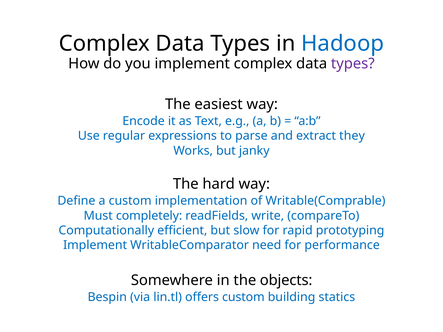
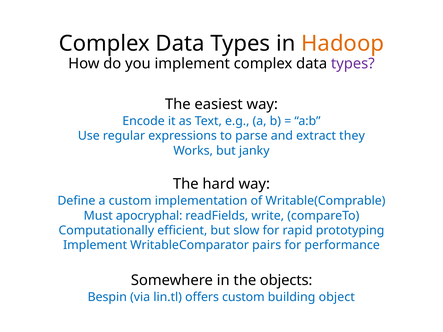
Hadoop colour: blue -> orange (343, 44)
completely: completely -> apocryphal (149, 216)
need: need -> pairs (267, 245)
statics: statics -> object (337, 297)
